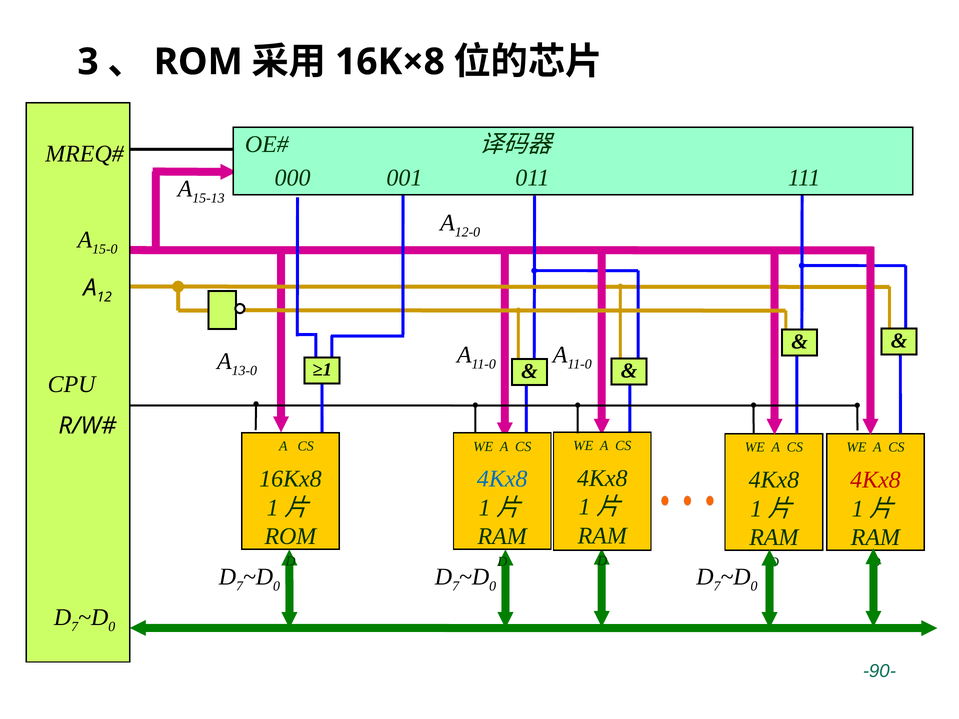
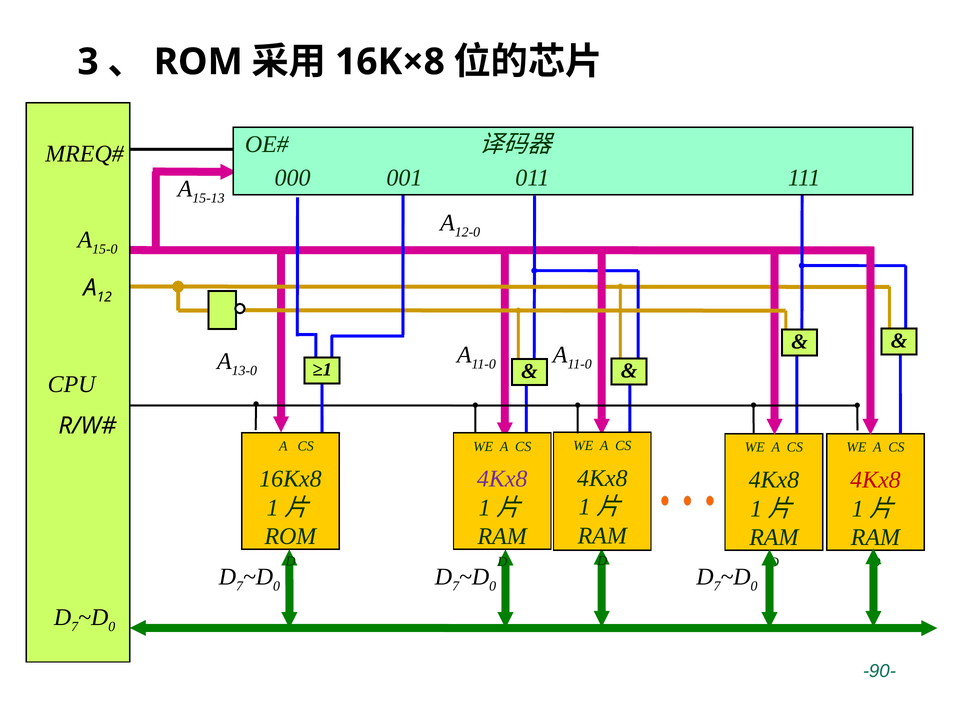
4Kx8 colour: blue -> purple (502, 479)
